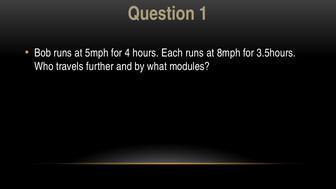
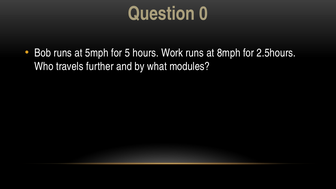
1: 1 -> 0 (203, 14)
4: 4 -> 5 (127, 53)
Each: Each -> Work (172, 53)
3.5hours: 3.5hours -> 2.5hours (276, 53)
